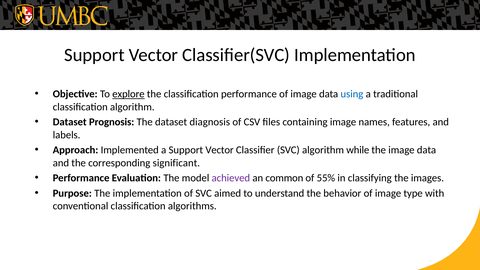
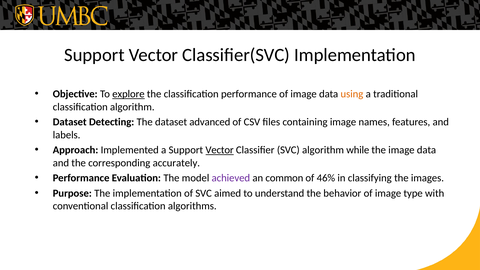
using colour: blue -> orange (352, 94)
Prognosis: Prognosis -> Detecting (112, 122)
diagnosis: diagnosis -> advanced (210, 122)
Vector underline: none -> present (220, 150)
significant: significant -> accurately (176, 163)
55%: 55% -> 46% (326, 178)
